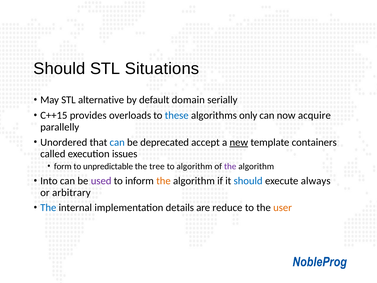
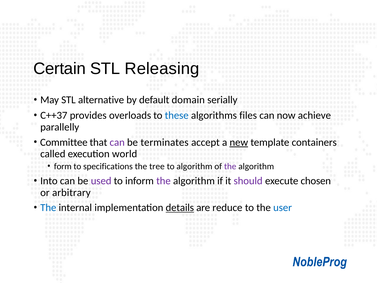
Should: Should -> Certain (60, 68)
Situations: Situations -> Releasing (162, 68)
C++15: C++15 -> C++37 (54, 115)
only: only -> files (248, 115)
acquire: acquire -> achieve (314, 115)
Unordered: Unordered -> Committee (64, 142)
can colour: blue -> purple (117, 142)
deprecated: deprecated -> terminates (165, 142)
issues: issues -> world (125, 154)
unpredictable: unpredictable -> specifications (108, 166)
the colour: orange -> purple (163, 181)
should colour: blue -> purple (248, 181)
always: always -> chosen (316, 181)
details underline: none -> present (180, 208)
user colour: orange -> blue (283, 208)
